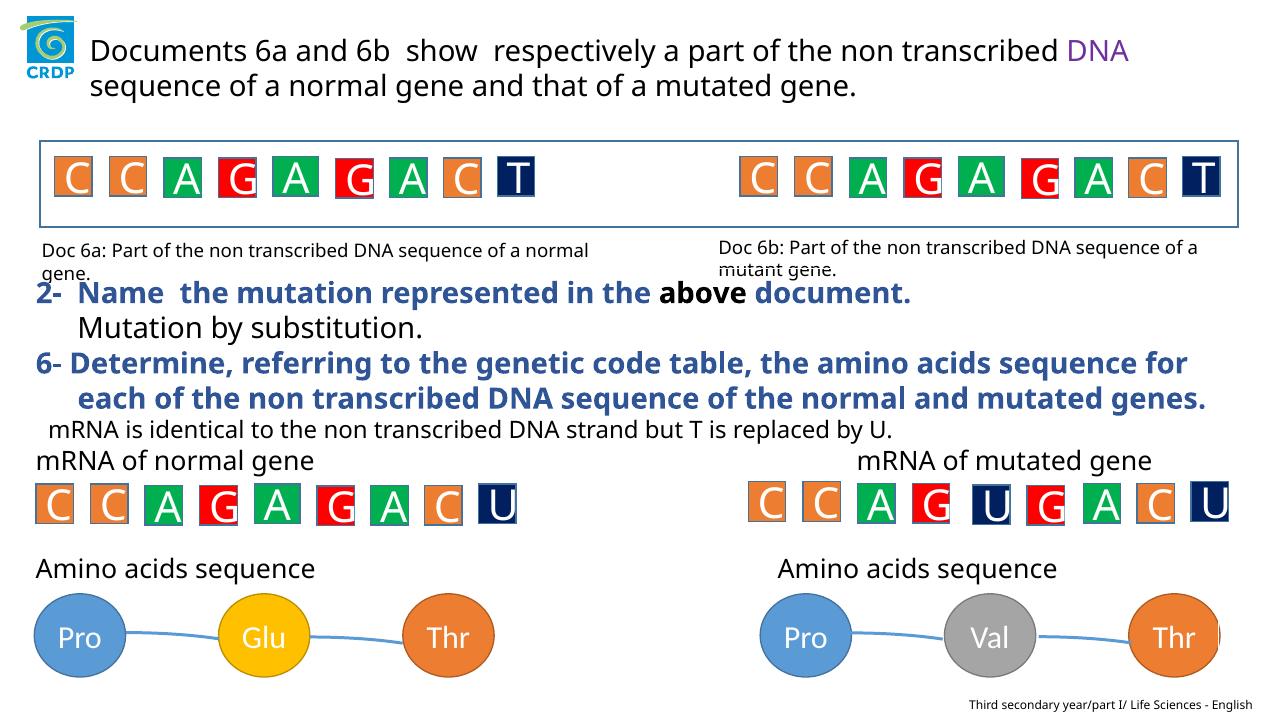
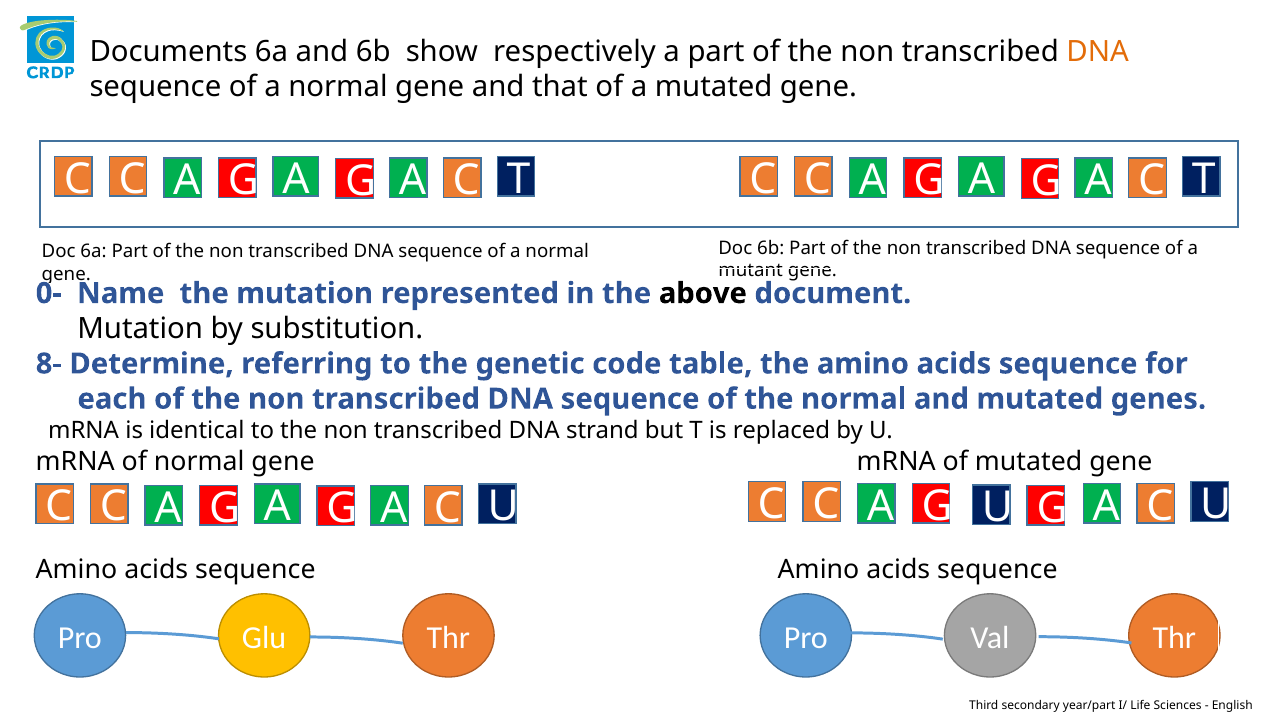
DNA colour: purple -> orange (1098, 52)
2-: 2- -> 0- (49, 294)
6-: 6- -> 8- (49, 364)
